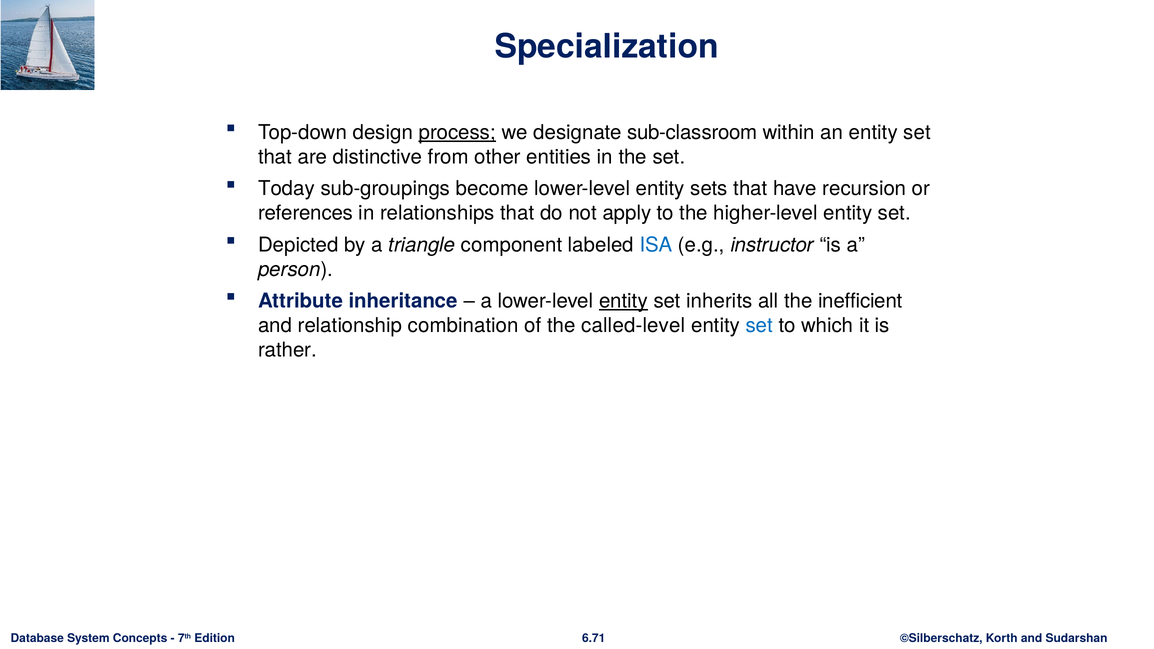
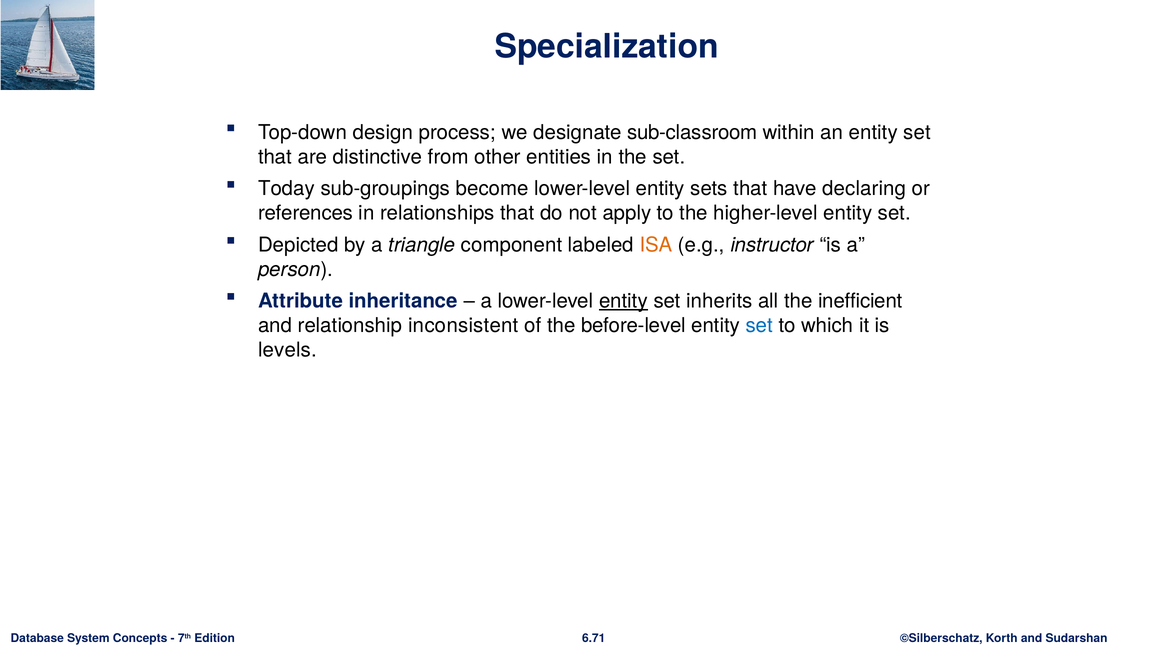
process underline: present -> none (457, 132)
recursion: recursion -> declaring (864, 189)
ISA colour: blue -> orange (656, 245)
combination: combination -> inconsistent (463, 326)
called-level: called-level -> before-level (633, 326)
rather: rather -> levels (287, 350)
